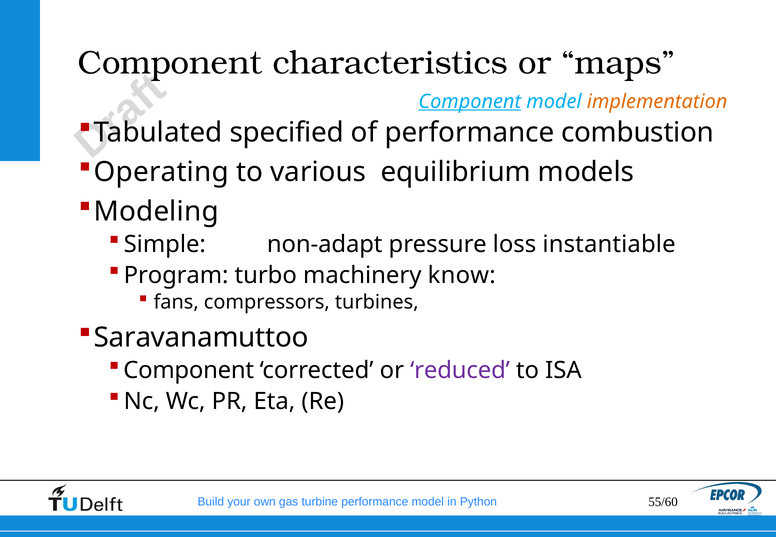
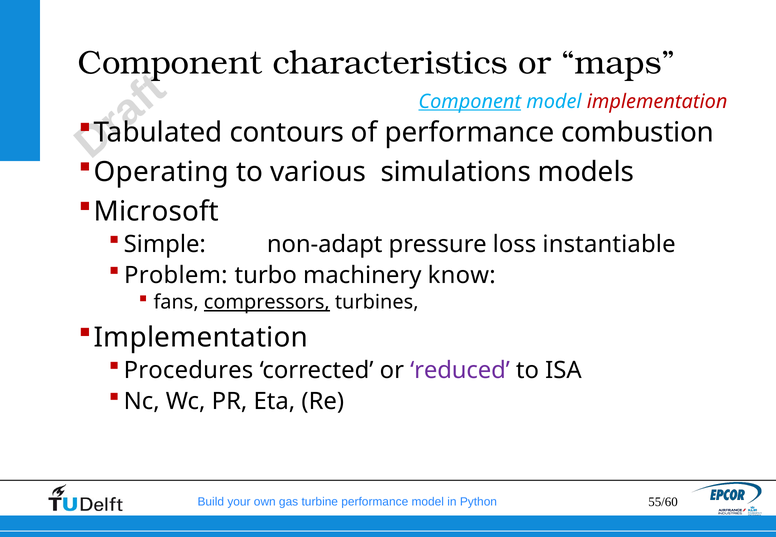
implementation colour: orange -> red (657, 102)
specified: specified -> contours (287, 133)
equilibrium: equilibrium -> simulations (456, 172)
Modeling: Modeling -> Microsoft (156, 212)
Program: Program -> Problem (176, 275)
compressors underline: none -> present (267, 302)
Saravanamuttoo: Saravanamuttoo -> Implementation (201, 338)
Component: Component -> Procedures (188, 371)
